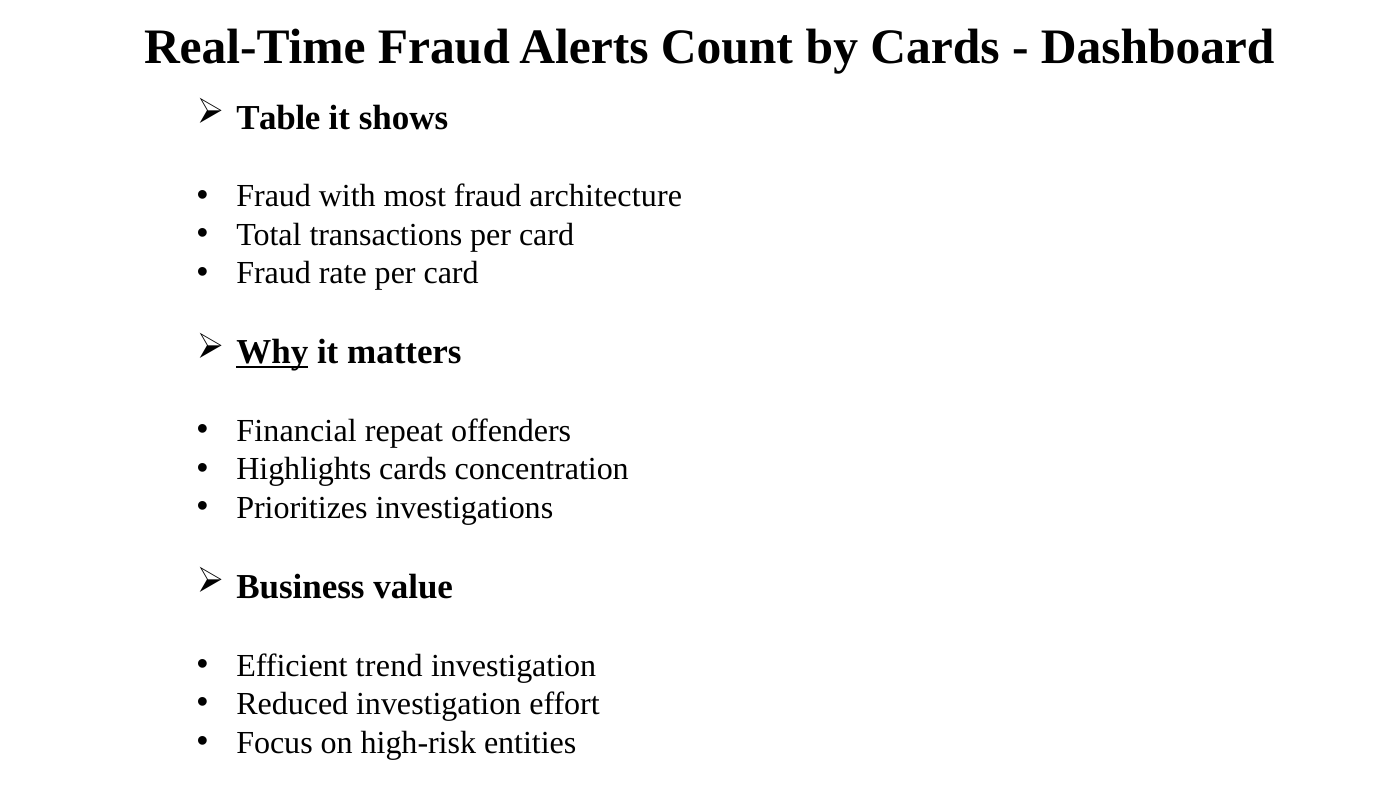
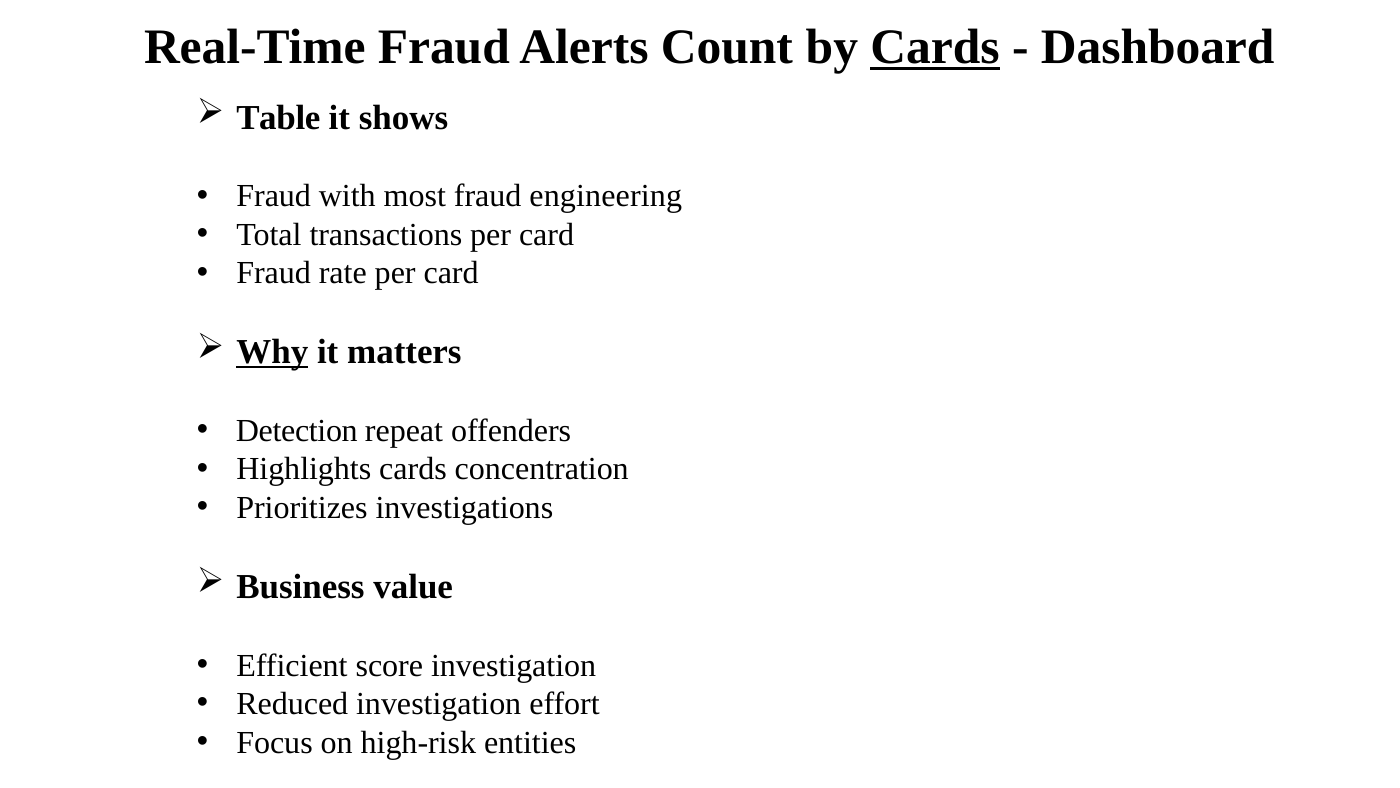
Cards underline: none -> present (935, 47)
architecture: architecture -> engineering (606, 196)
Financial: Financial -> Detection (297, 431)
trend: trend -> score (389, 665)
